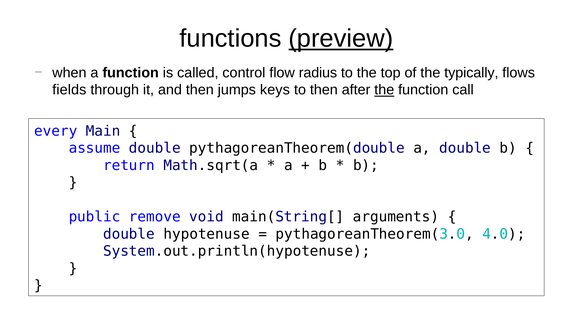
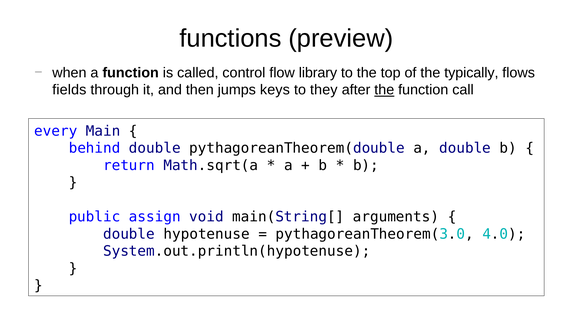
preview underline: present -> none (341, 39)
radius: radius -> library (318, 73)
to then: then -> they (324, 90)
assume: assume -> behind (95, 148)
remove: remove -> assign (155, 217)
